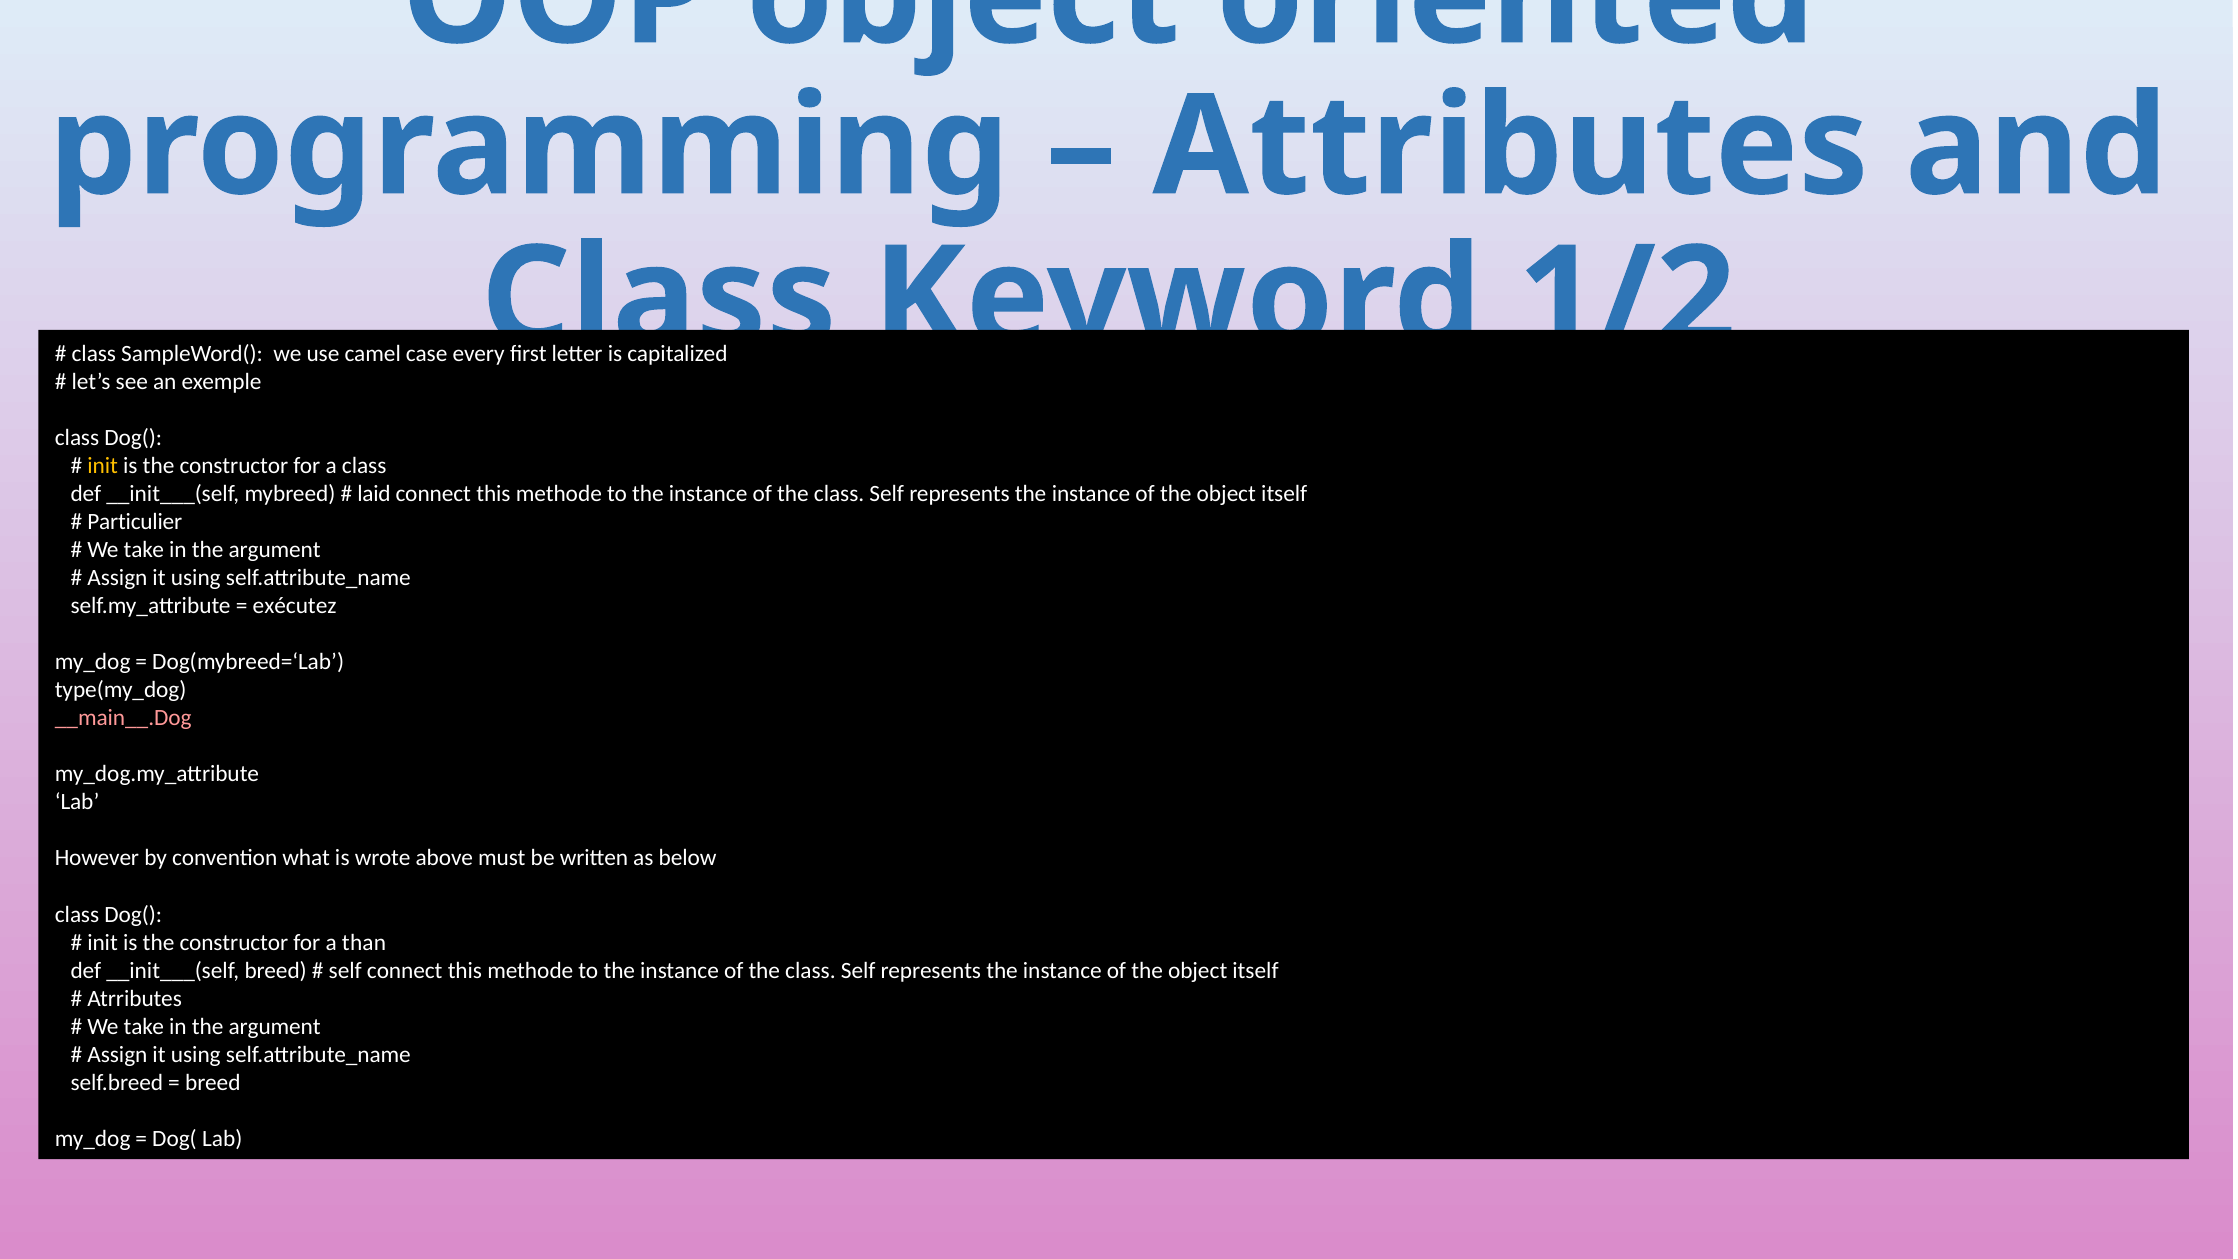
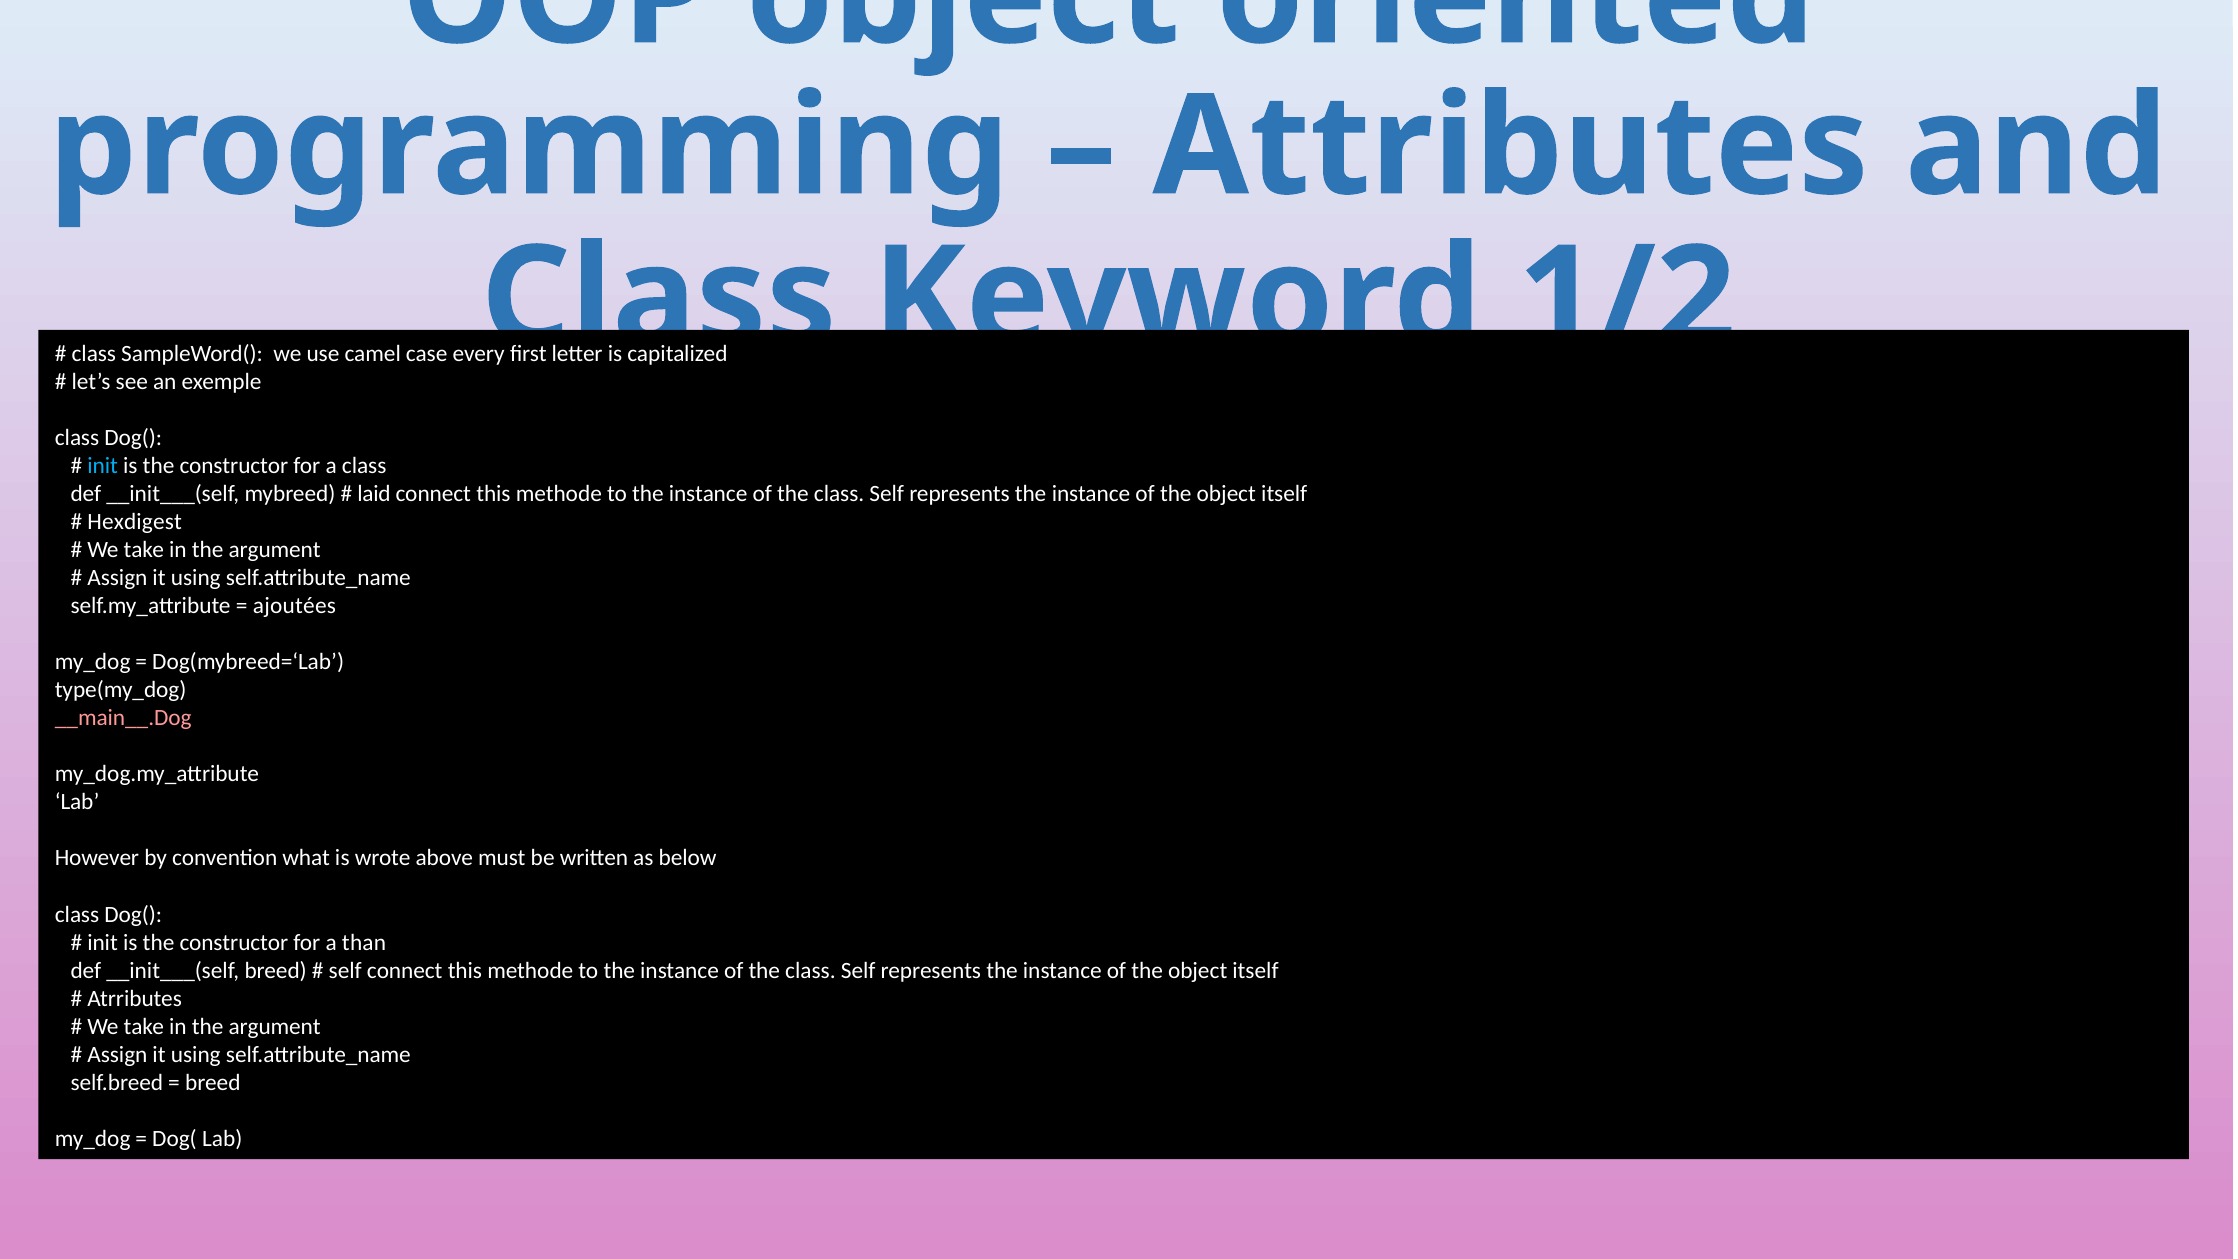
init colour: yellow -> light blue (103, 466)
Particulier: Particulier -> Hexdigest (135, 522)
exécutez: exécutez -> ajoutées (295, 606)
